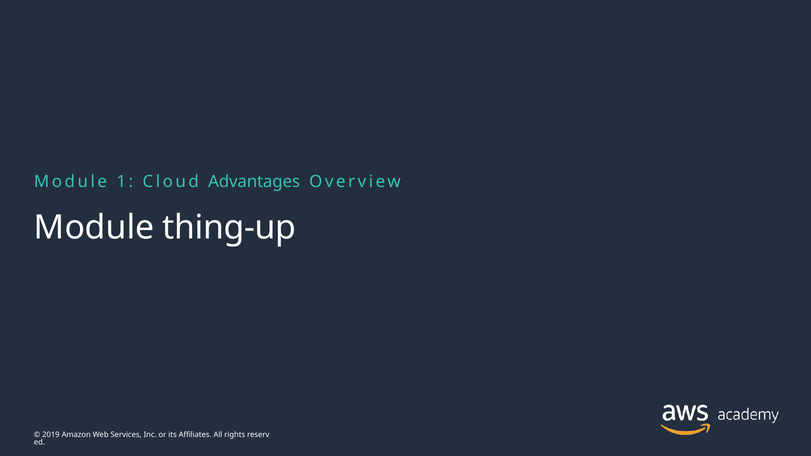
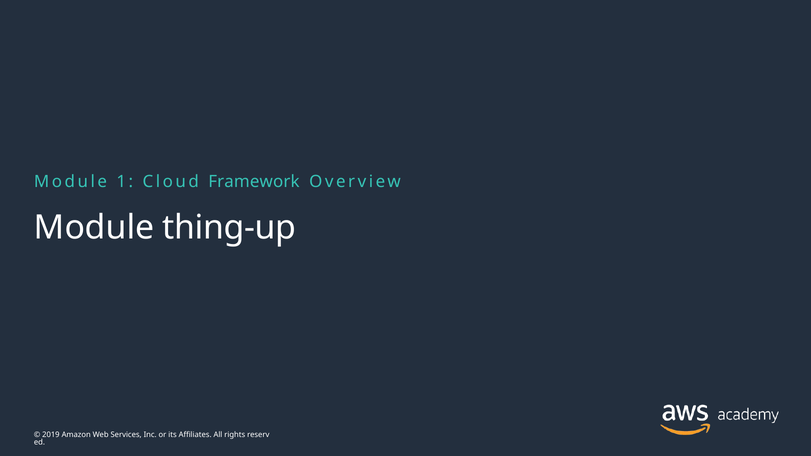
Advantages: Advantages -> Framework (254, 182)
